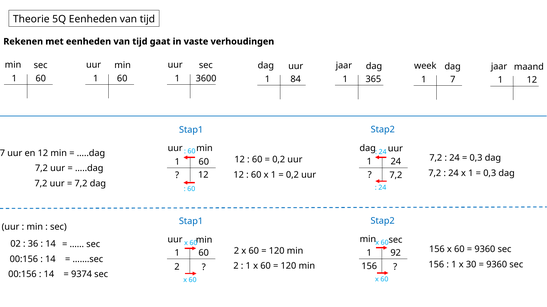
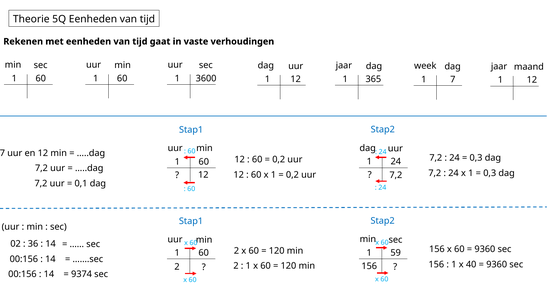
84: 84 -> 12 (296, 79)
7,2: 7,2 -> 0,1 (81, 184)
92: 92 -> 59 (396, 253)
30: 30 -> 40 (471, 265)
